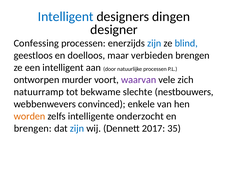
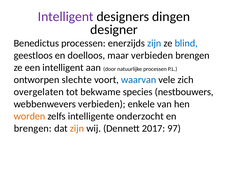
Intelligent colour: blue -> purple (66, 17)
Confessing: Confessing -> Benedictus (36, 43)
murder: murder -> slechte (77, 80)
waarvan colour: purple -> blue (139, 80)
natuurramp: natuurramp -> overgelaten (39, 92)
slechte: slechte -> species (138, 92)
webbenwevers convinced: convinced -> verbieden (102, 104)
zijn colour: blue -> orange (77, 128)
35: 35 -> 97 (174, 128)
